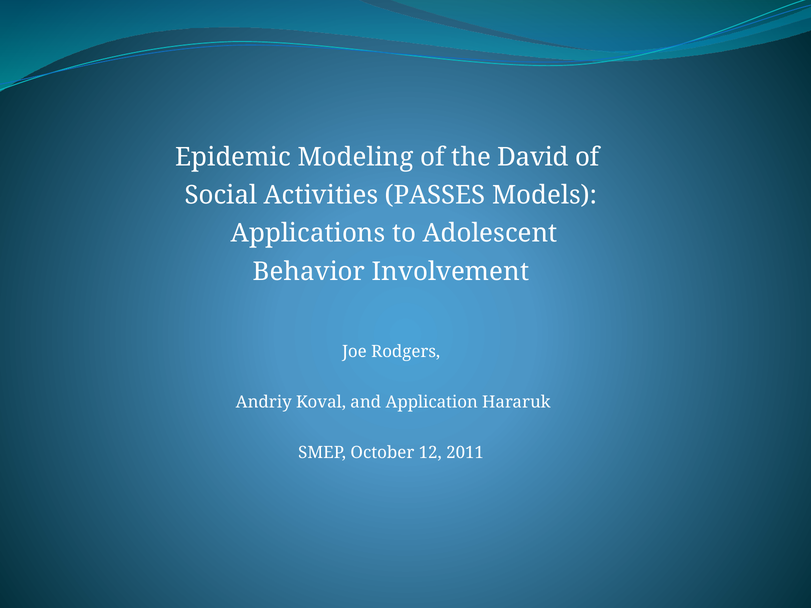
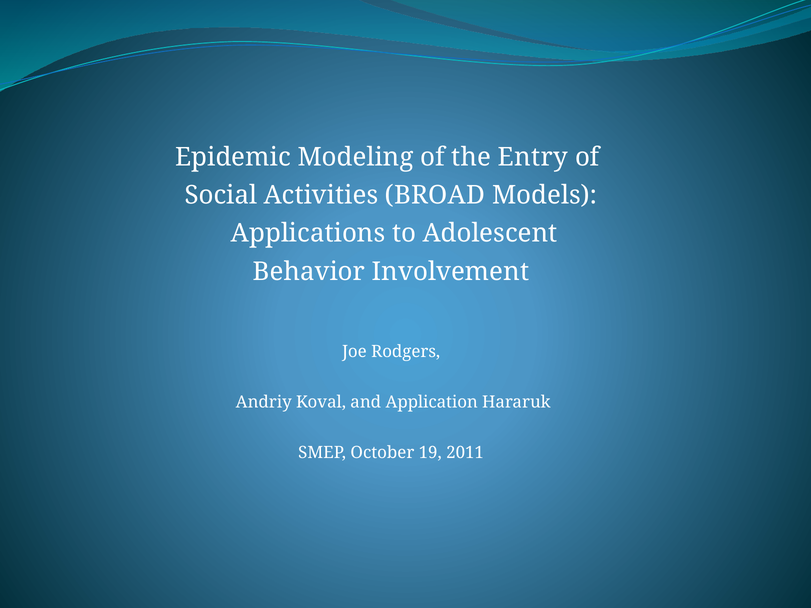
David: David -> Entry (533, 157)
PASSES: PASSES -> BROAD (435, 195)
12: 12 -> 19 (430, 453)
